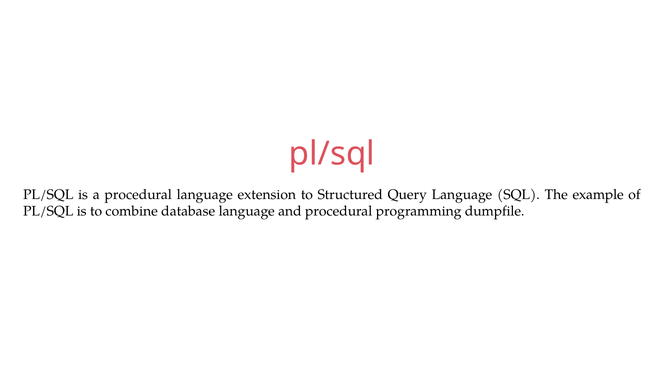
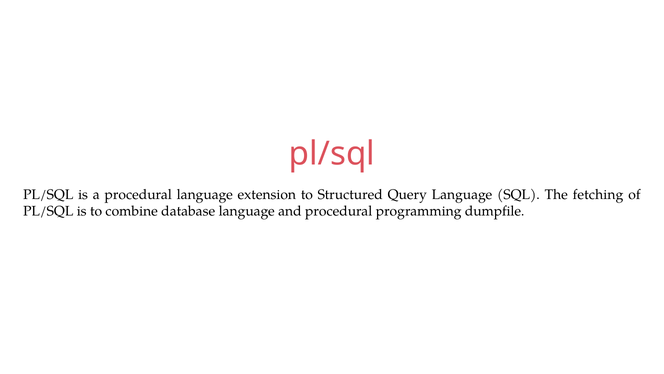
example: example -> fetching (598, 194)
